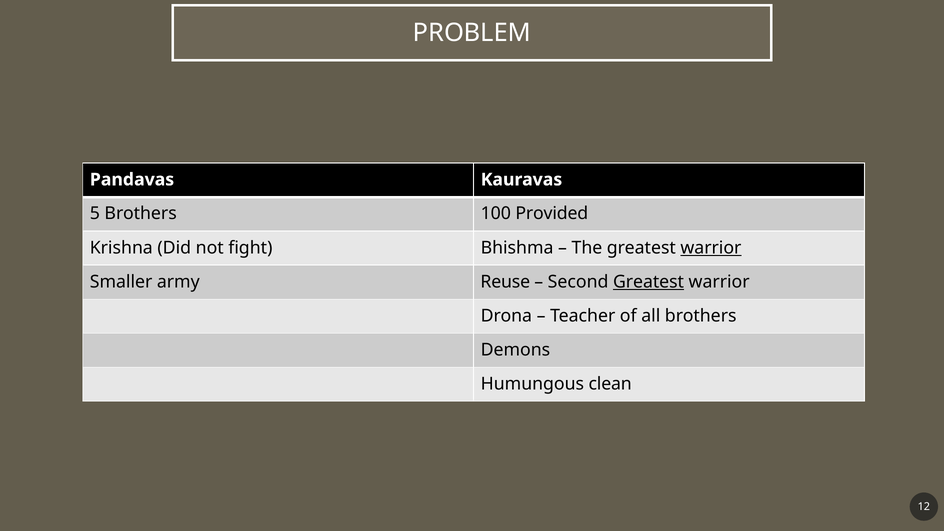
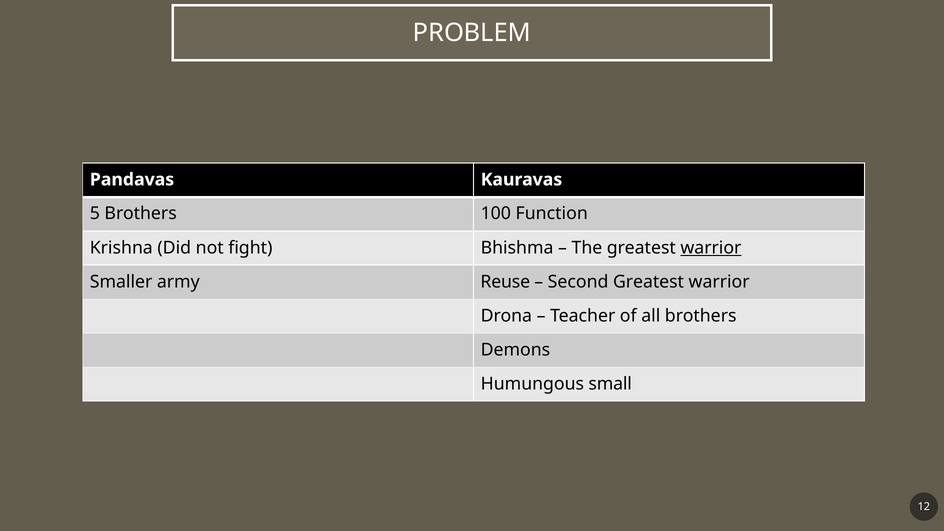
Provided: Provided -> Function (552, 214)
Greatest underline: present -> none (649, 282)
clean: clean -> small (610, 384)
